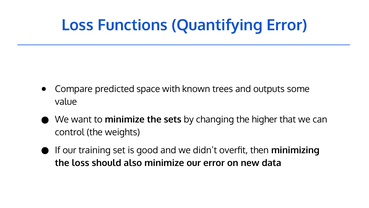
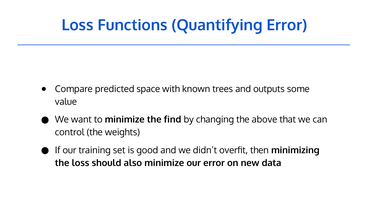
sets: sets -> find (173, 119)
higher: higher -> above (264, 119)
